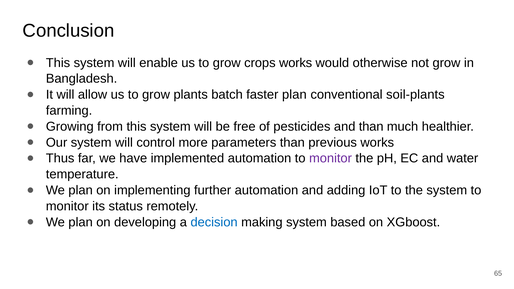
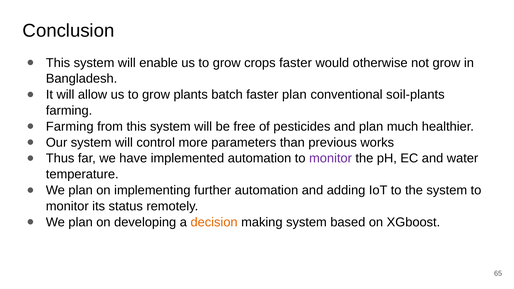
crops works: works -> faster (296, 63)
Growing: Growing -> Farming (70, 127)
and than: than -> plan (371, 127)
decision colour: blue -> orange (214, 222)
